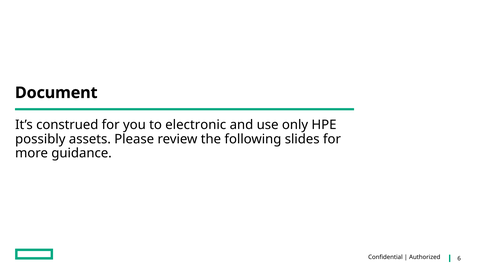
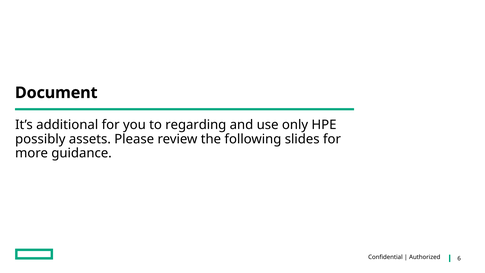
construed: construed -> additional (67, 125)
electronic: electronic -> regarding (196, 125)
